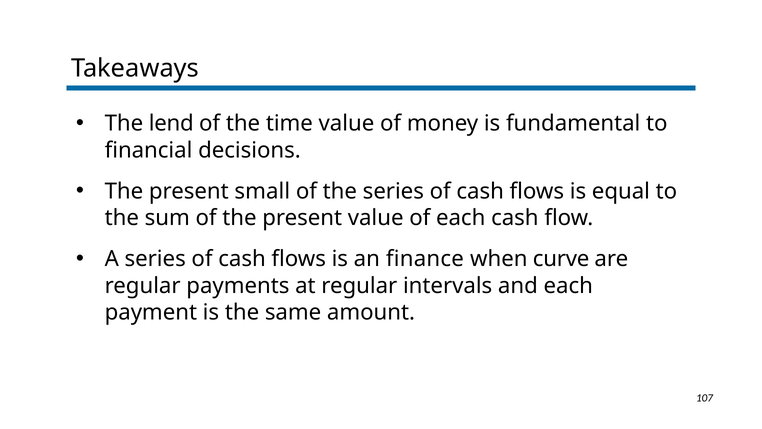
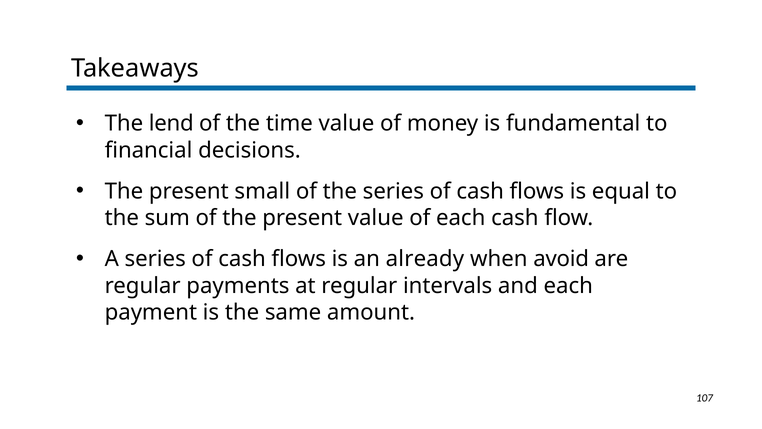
finance: finance -> already (425, 259)
curve: curve -> avoid (561, 259)
